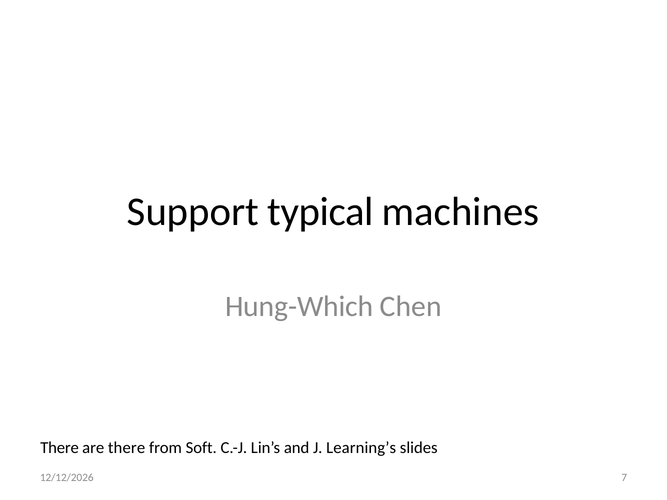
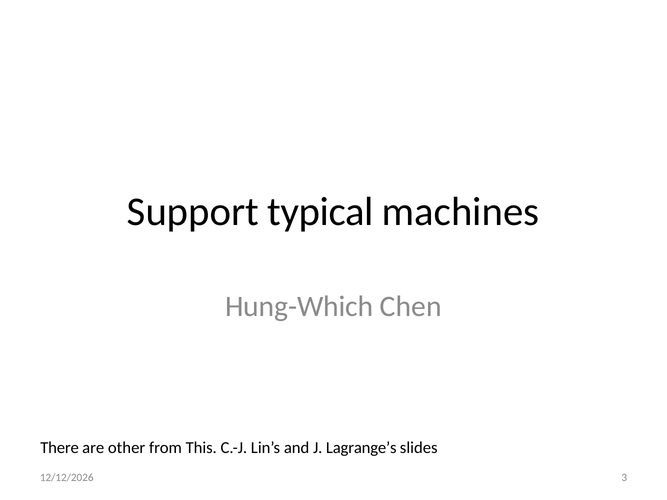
are there: there -> other (127, 448)
Soft: Soft -> This (201, 448)
Learning’s: Learning’s -> Lagrange’s (361, 448)
7: 7 -> 3 (624, 478)
